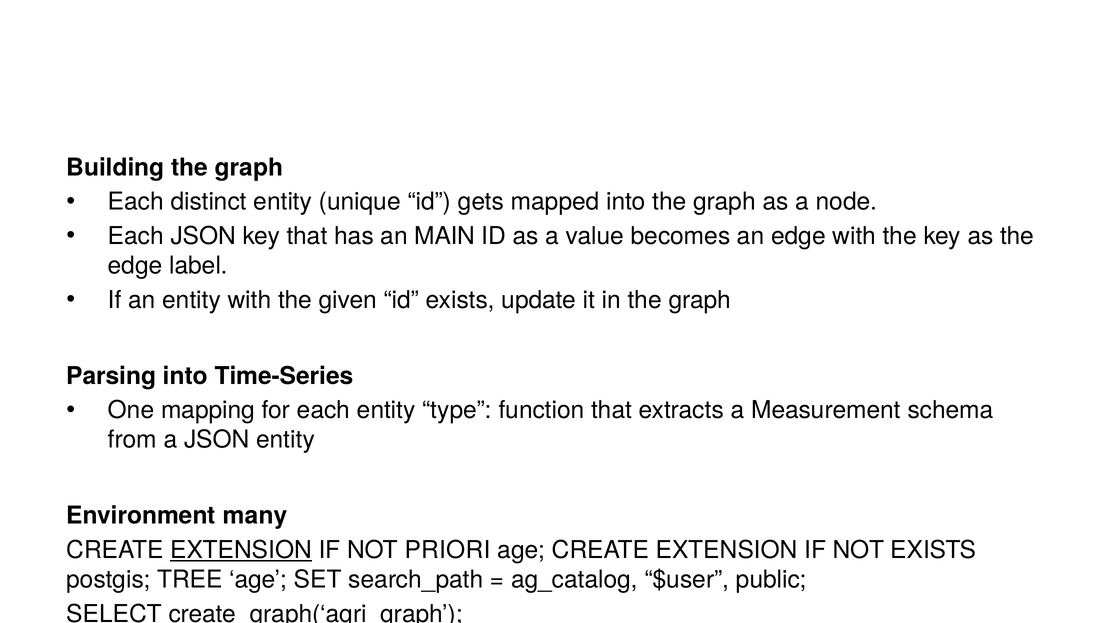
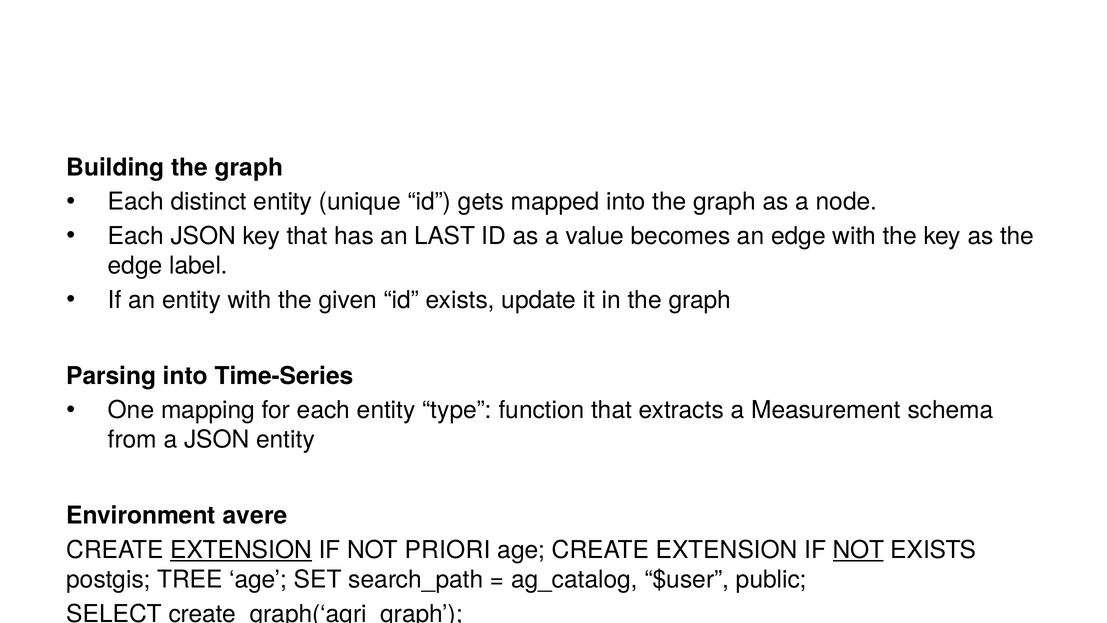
MAIN: MAIN -> LAST (445, 236)
many: many -> avere (255, 515)
NOT underline: none -> present (858, 550)
